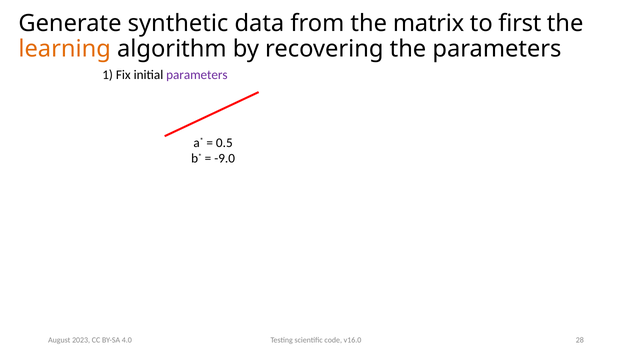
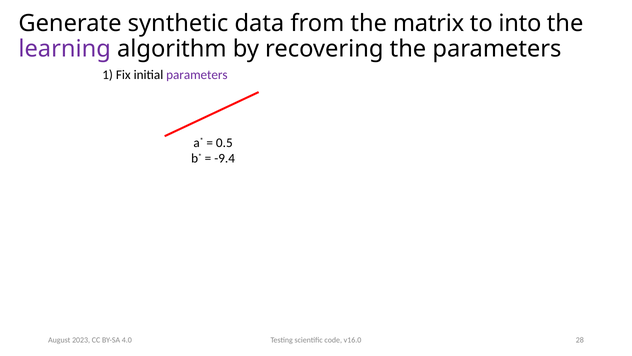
first: first -> into (520, 23)
learning colour: orange -> purple (65, 49)
-9.0: -9.0 -> -9.4 (225, 158)
